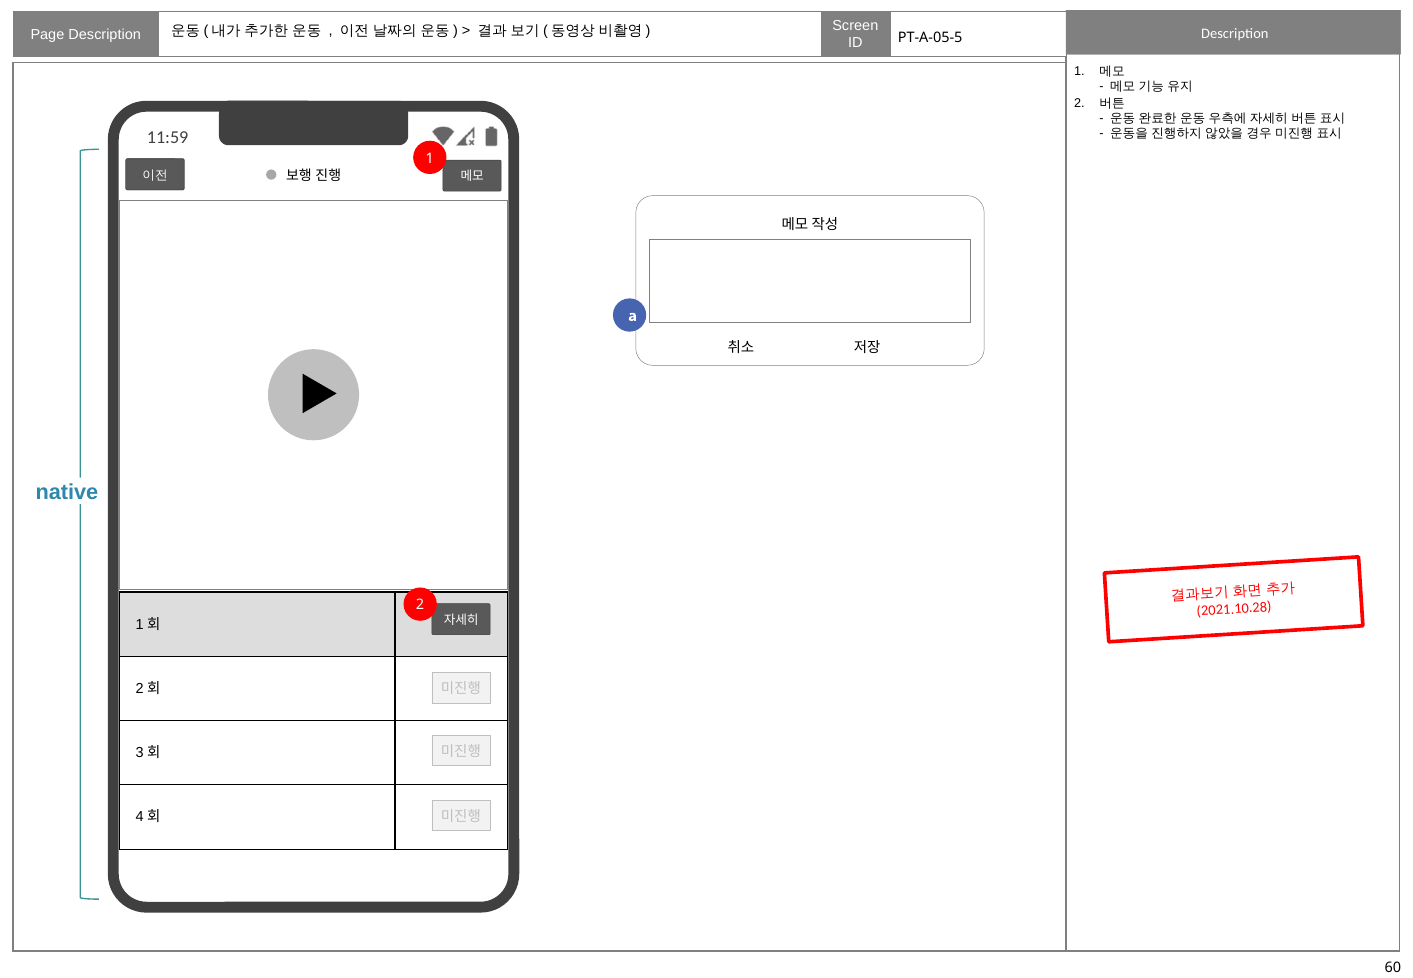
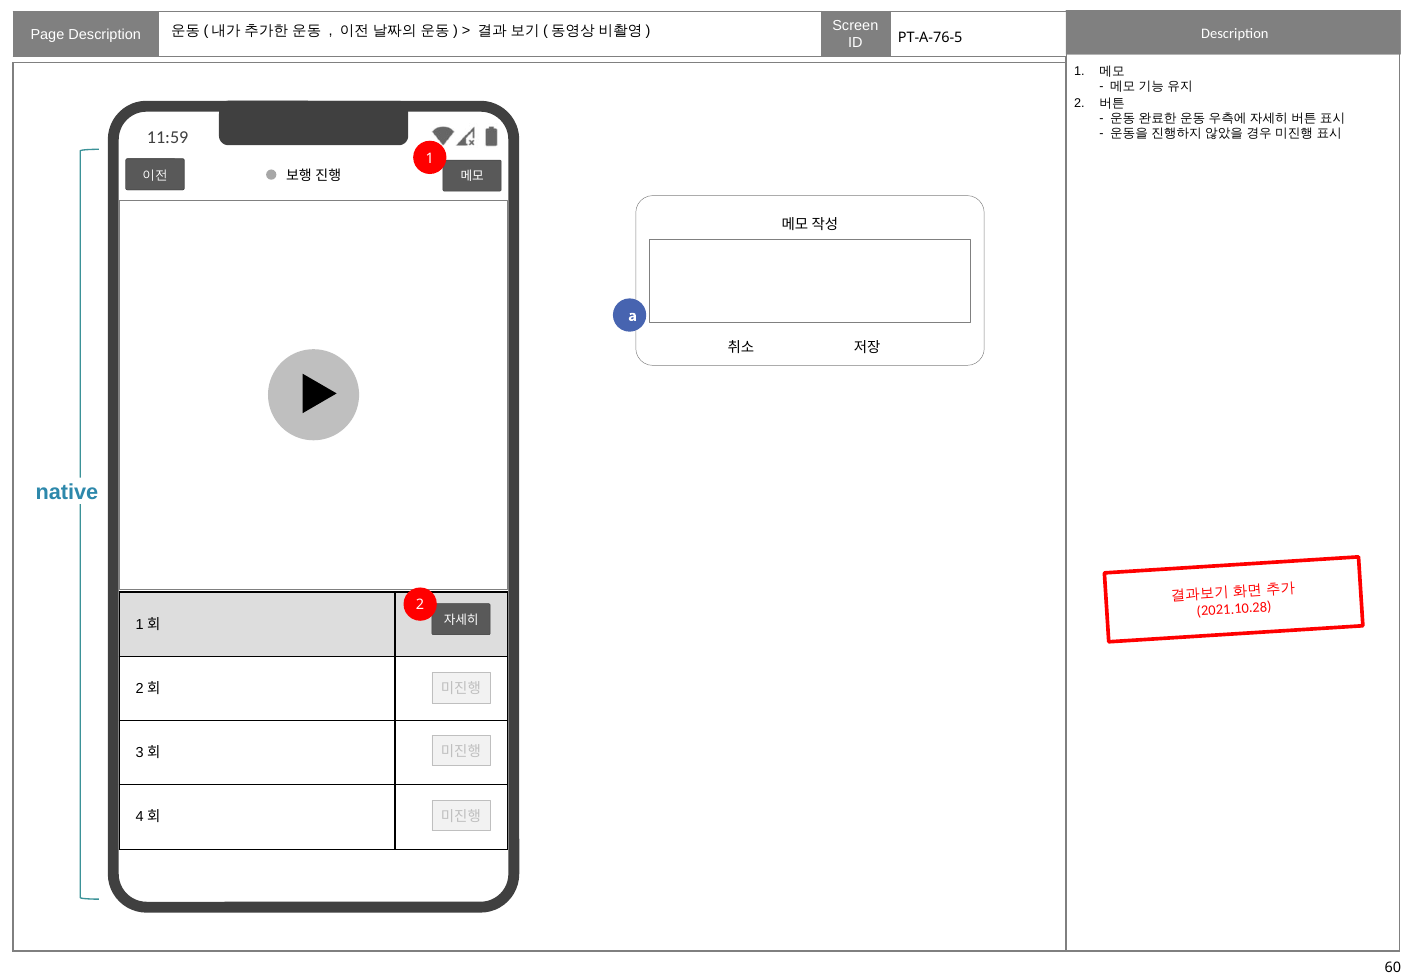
PT-A-05-5: PT-A-05-5 -> PT-A-76-5 (930, 37)
